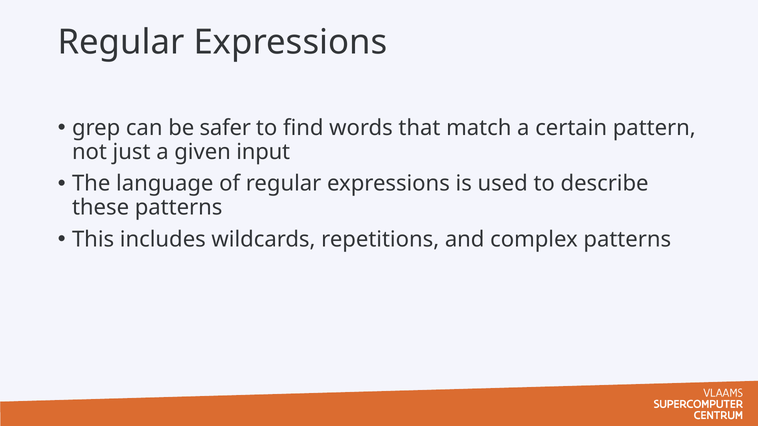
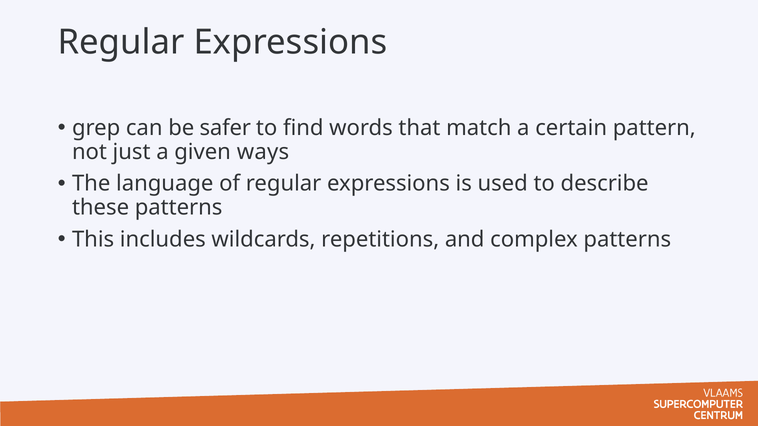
input: input -> ways (263, 152)
